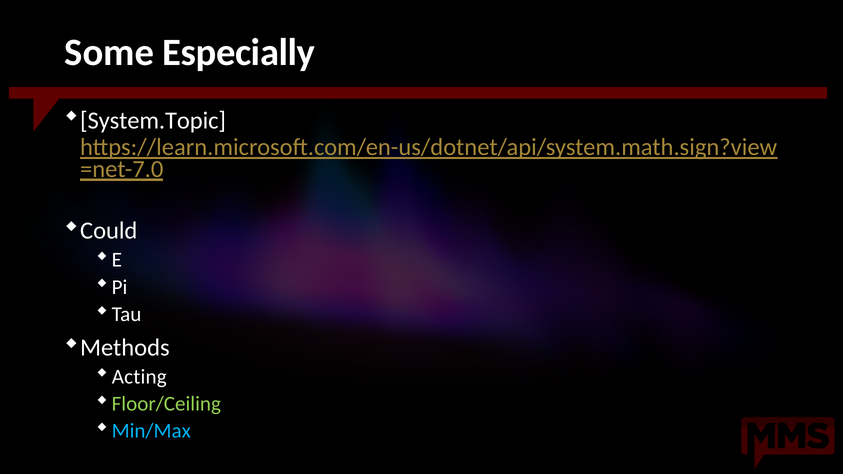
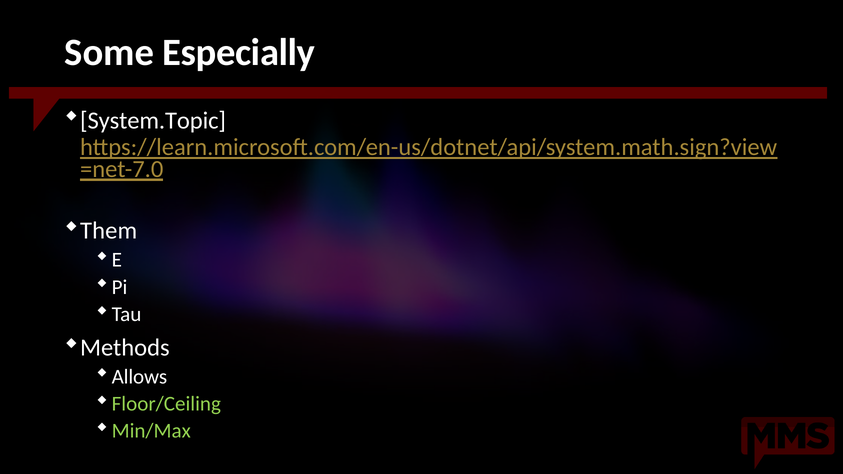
Could: Could -> Them (109, 231)
Acting: Acting -> Allows (139, 377)
Min/Max colour: light blue -> light green (151, 431)
